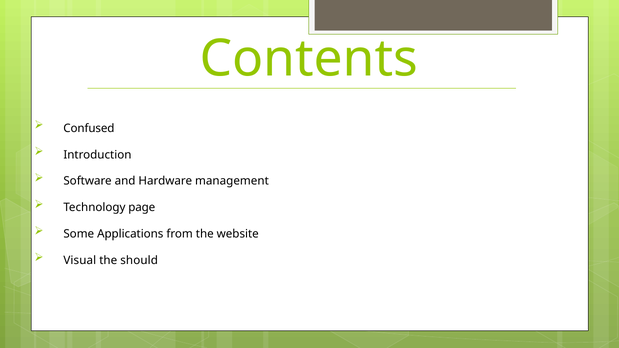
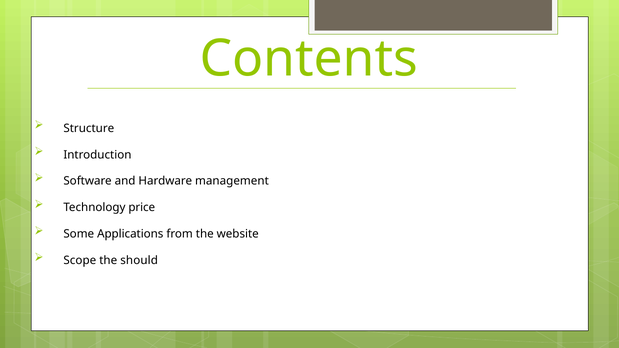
Confused: Confused -> Structure (89, 128)
page: page -> price (142, 208)
Visual: Visual -> Scope (80, 261)
